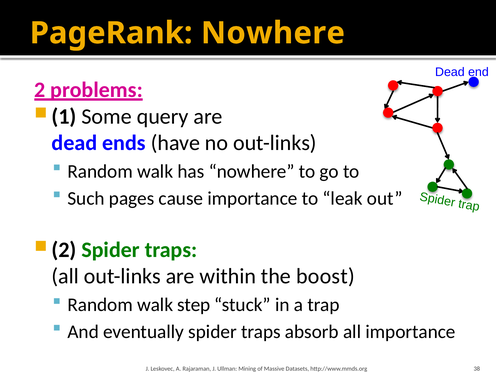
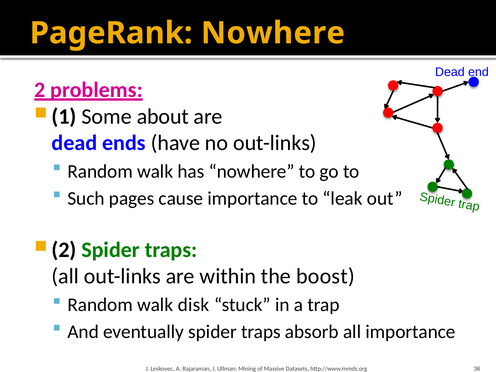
query: query -> about (163, 116)
step: step -> disk (194, 305)
